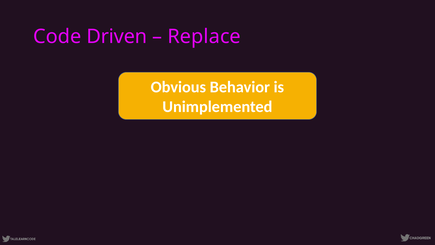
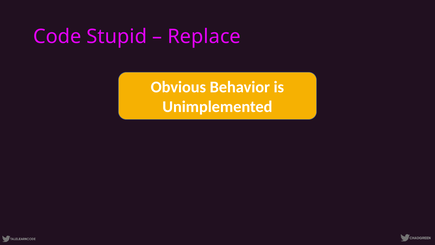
Driven: Driven -> Stupid (117, 37)
